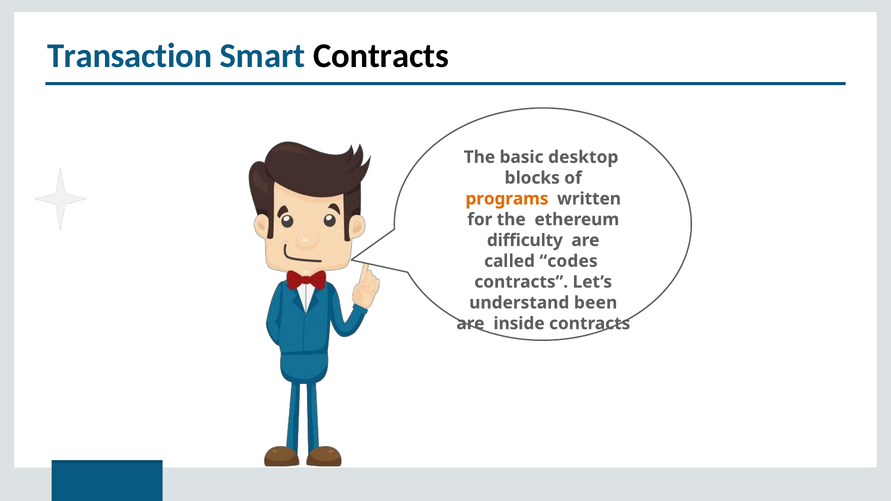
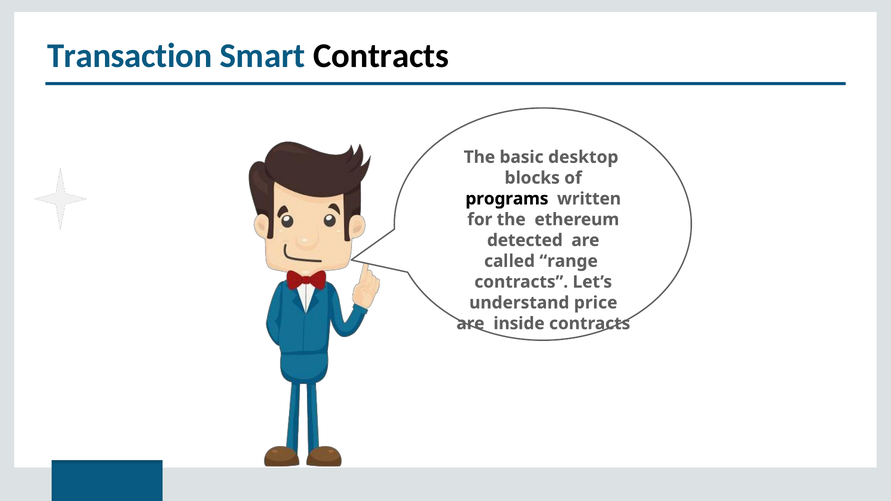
programs colour: orange -> black (507, 199)
difficulty: difficulty -> detected (525, 240)
codes: codes -> range (569, 261)
been: been -> price (596, 303)
